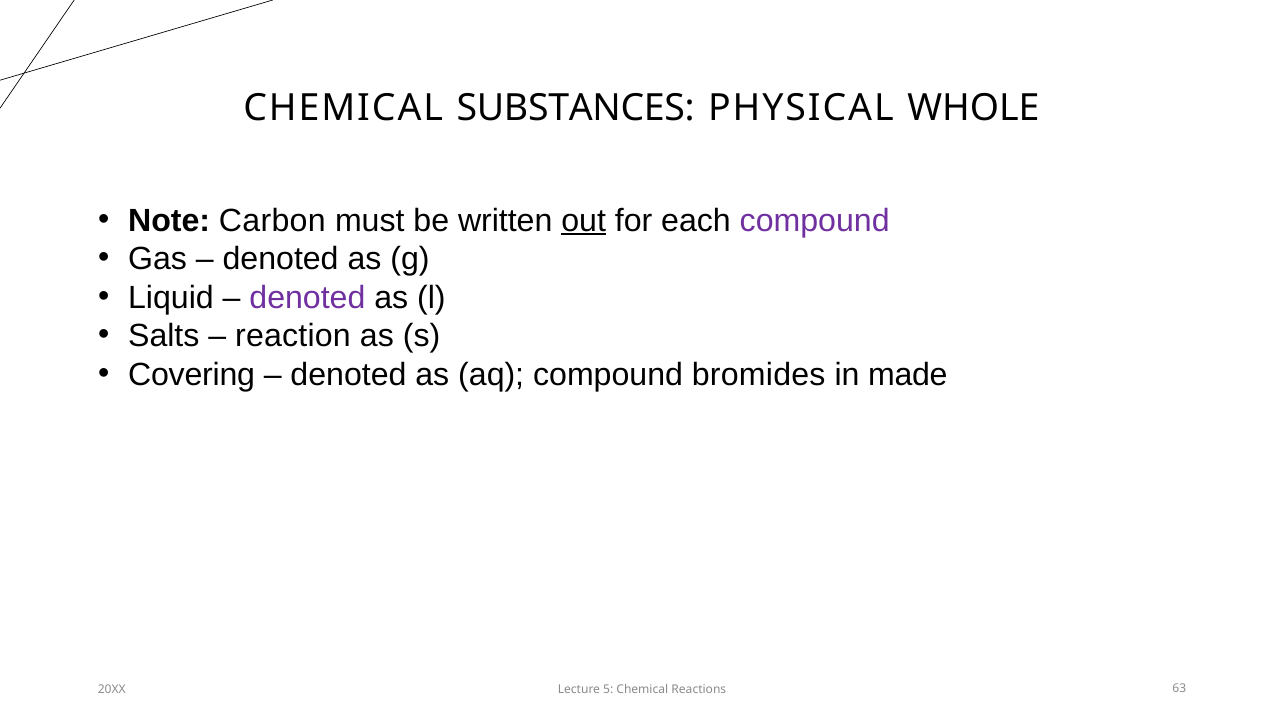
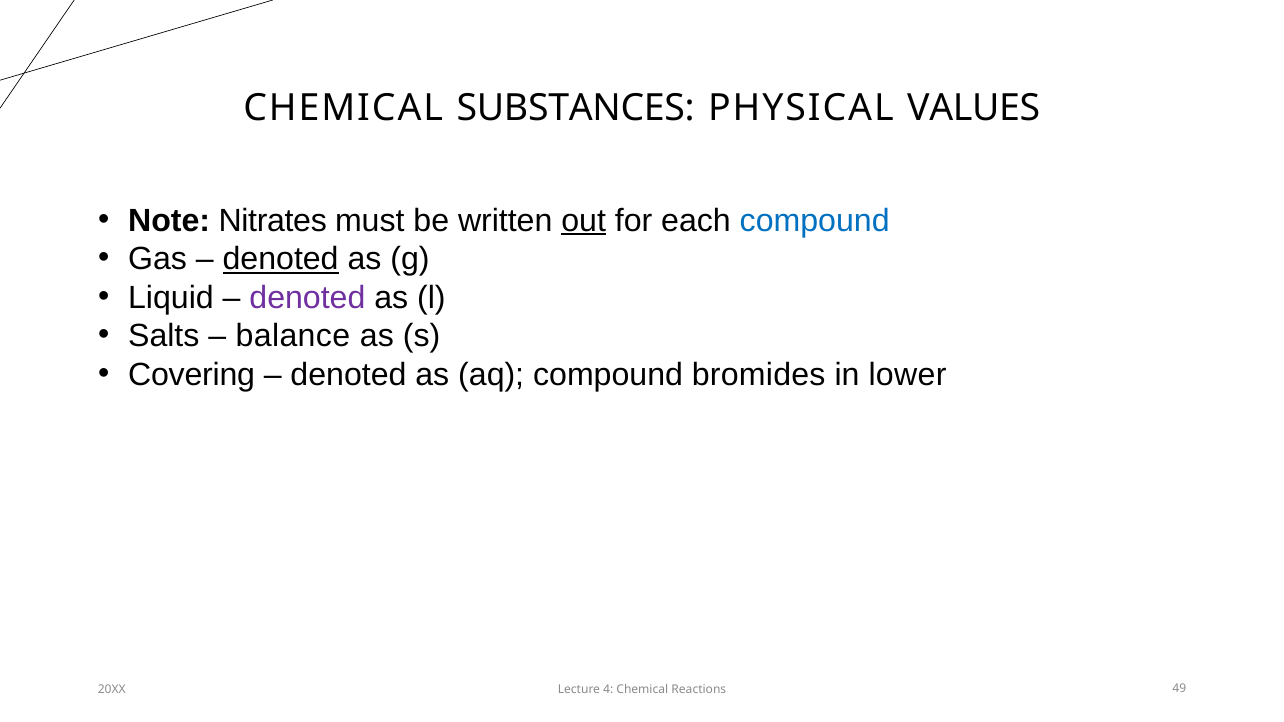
WHOLE: WHOLE -> VALUES (974, 108)
Carbon: Carbon -> Nitrates (273, 221)
compound colour: purple -> blue (815, 221)
denoted underline: none -> present (281, 259)
reaction: reaction -> balance (293, 336)
made: made -> lower (908, 375)
5: 5 -> 4 (608, 689)
63: 63 -> 49 (1179, 689)
